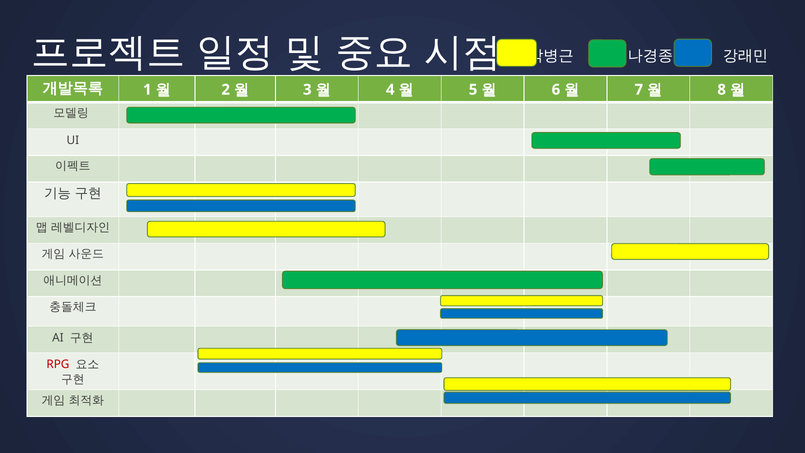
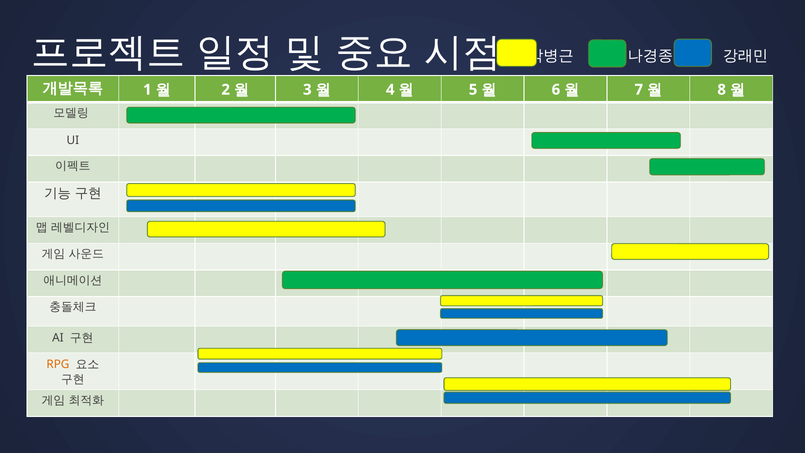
RPG colour: red -> orange (58, 364)
